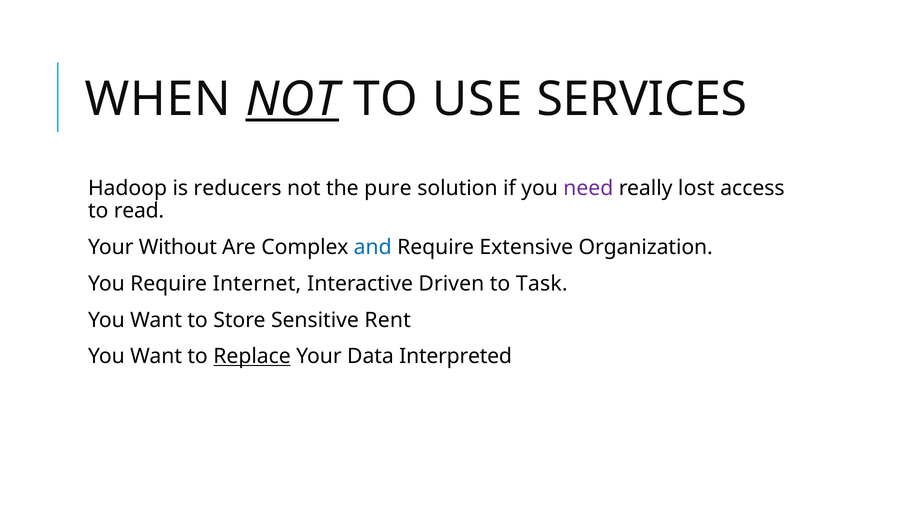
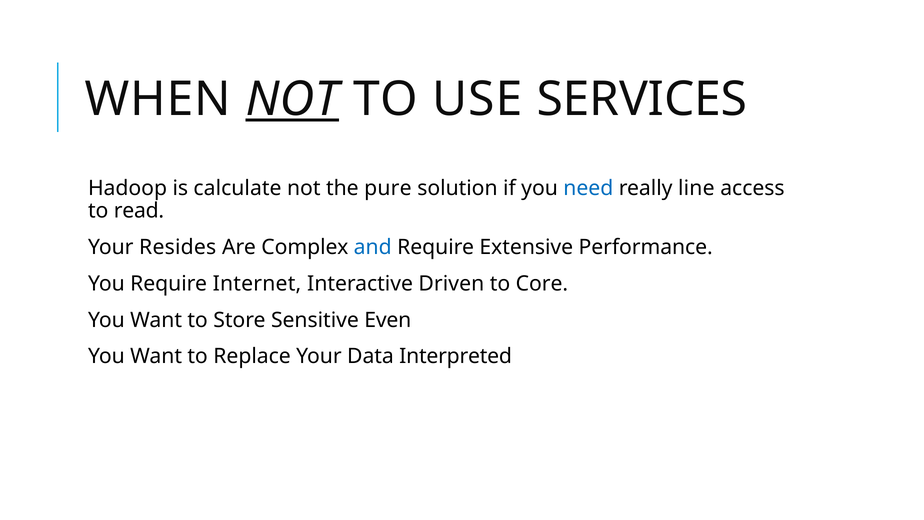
reducers: reducers -> calculate (238, 188)
need colour: purple -> blue (588, 188)
lost: lost -> line (696, 188)
Without: Without -> Resides (178, 247)
Organization: Organization -> Performance (646, 247)
Task: Task -> Core (542, 284)
Rent: Rent -> Even (388, 320)
Replace underline: present -> none (252, 356)
